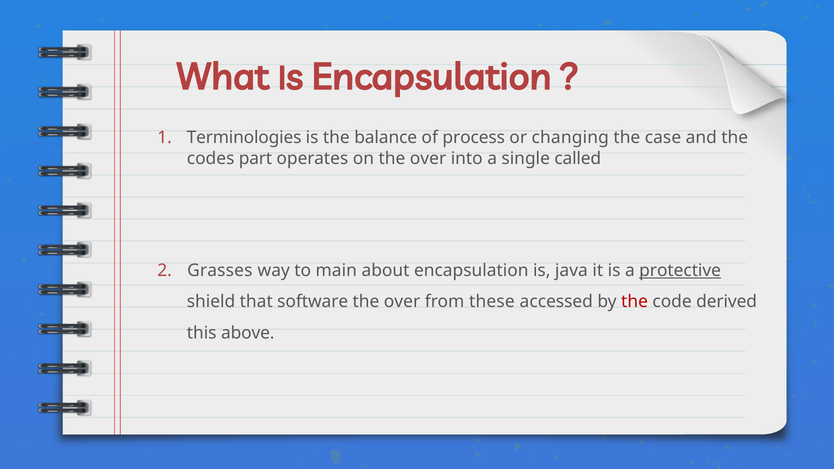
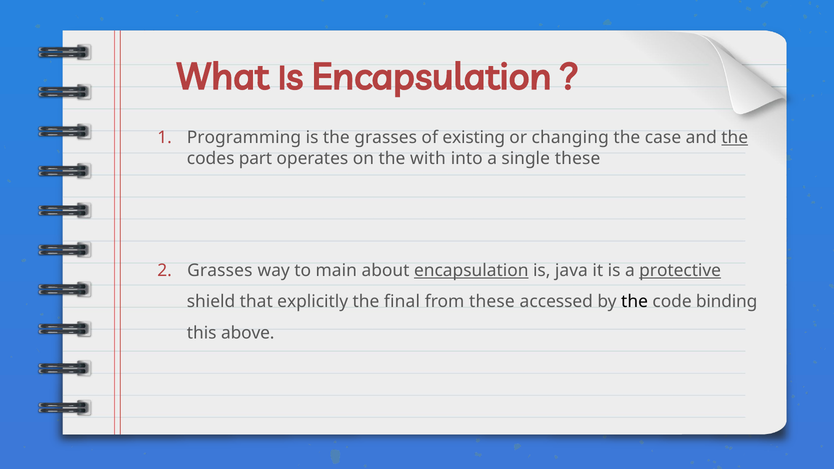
Terminologies: Terminologies -> Programming (244, 138)
the balance: balance -> grasses (386, 138)
process: process -> existing (474, 138)
the underline: none -> present (735, 138)
on the over: over -> with (428, 159)
single called: called -> these (578, 159)
encapsulation underline: none -> present (471, 270)
software: software -> explicitly (313, 302)
over: over -> final (402, 302)
the colour: red -> black (635, 302)
derived: derived -> binding (727, 302)
